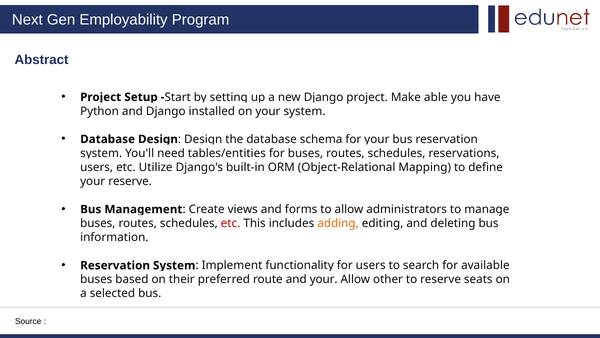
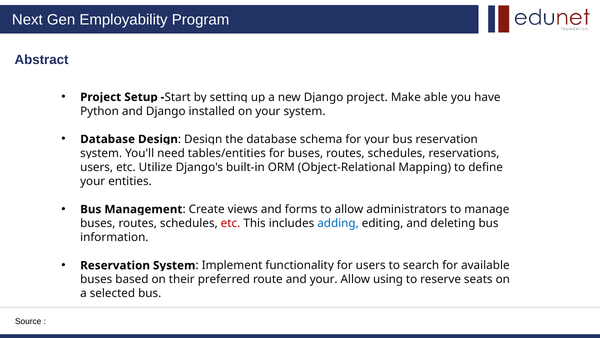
your reserve: reserve -> entities (130, 181)
adding colour: orange -> blue (338, 223)
other: other -> using (388, 279)
